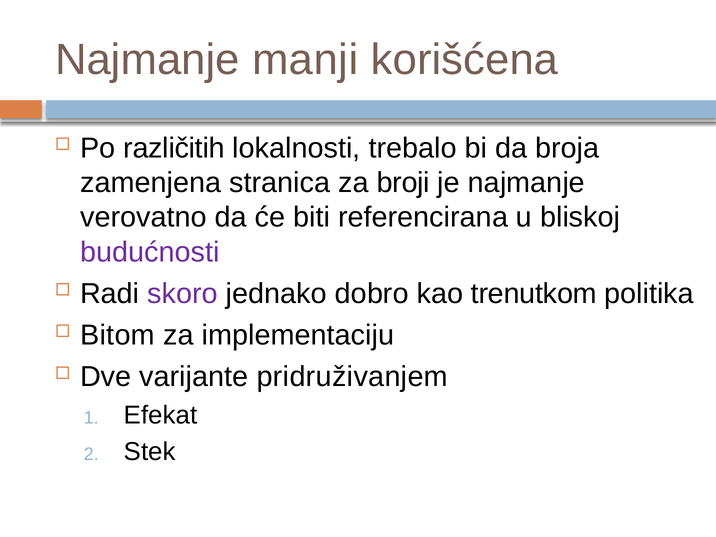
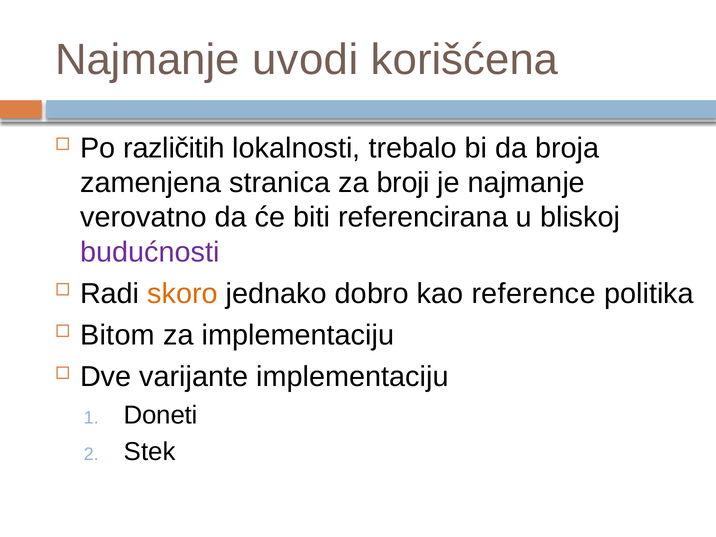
manji: manji -> uvodi (305, 60)
skoro colour: purple -> orange (183, 294)
trenutkom: trenutkom -> reference (534, 294)
varijante pridruživanjem: pridruživanjem -> implementaciju (352, 377)
Efekat: Efekat -> Doneti (161, 415)
